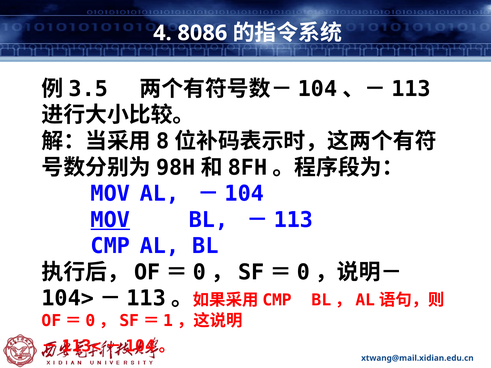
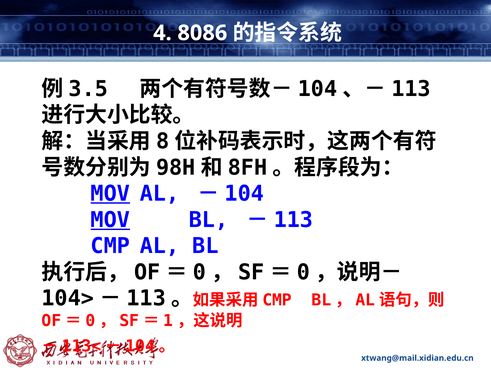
MOV underline: none -> present (110, 194)
